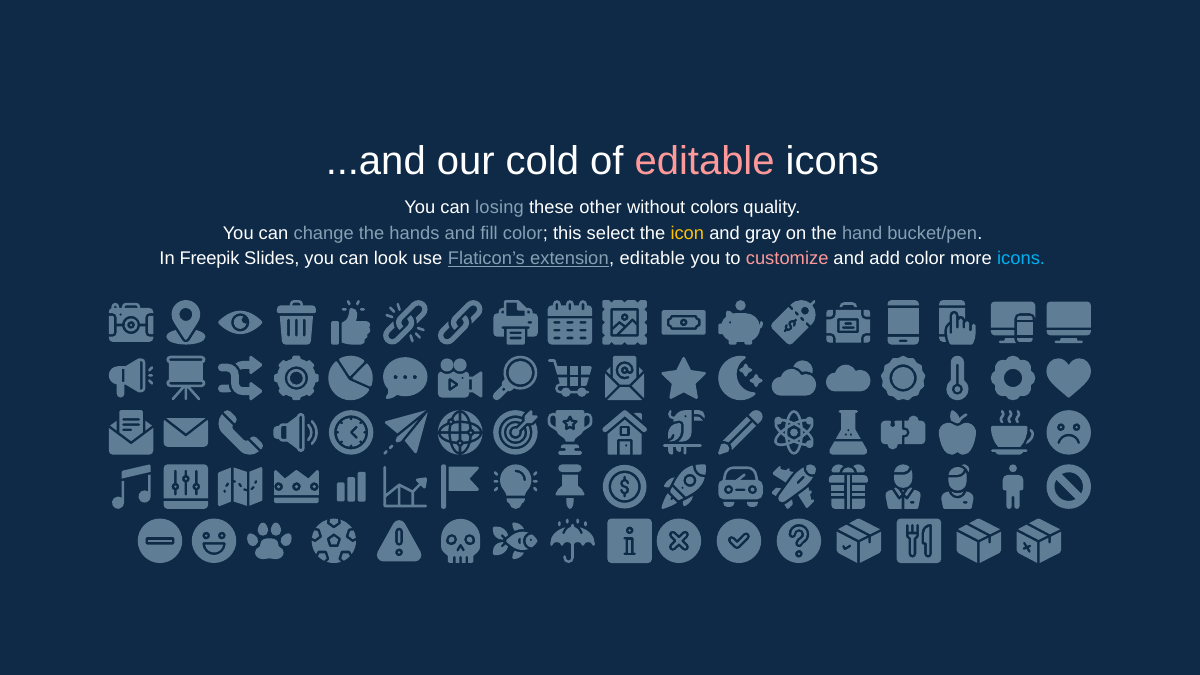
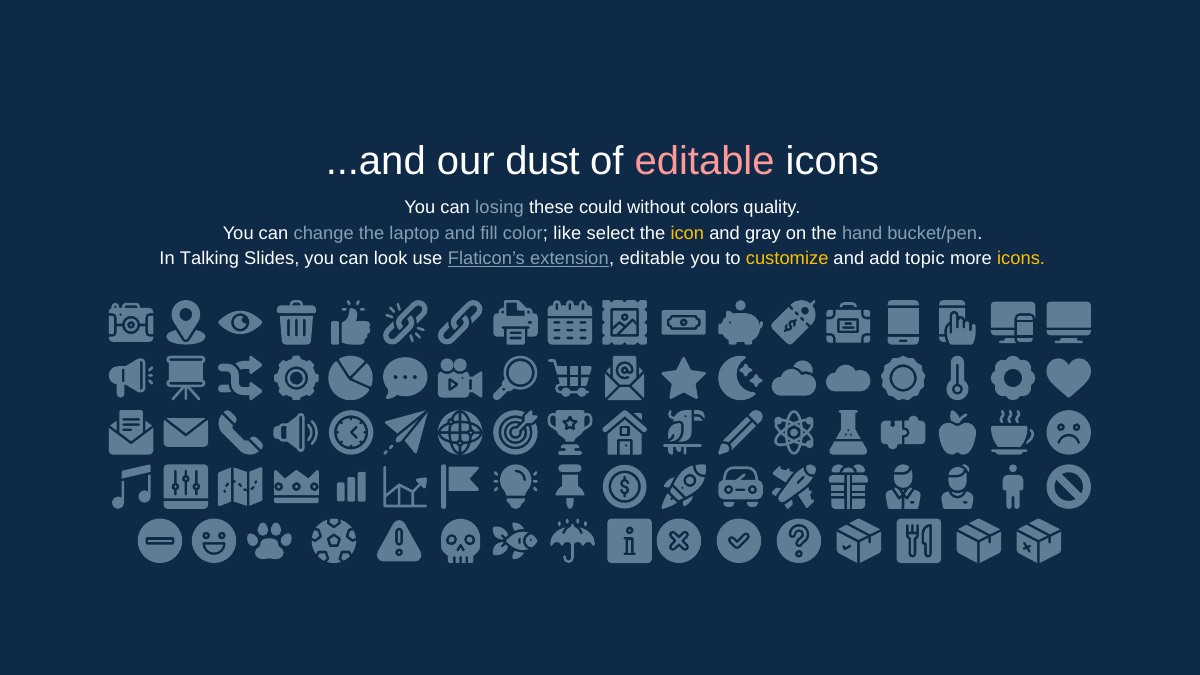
cold: cold -> dust (543, 161)
other: other -> could (601, 208)
hands: hands -> laptop (414, 233)
this: this -> like (567, 233)
Freepik: Freepik -> Talking (209, 258)
customize colour: pink -> yellow (787, 258)
add color: color -> topic (925, 258)
icons colour: light blue -> yellow (1021, 258)
